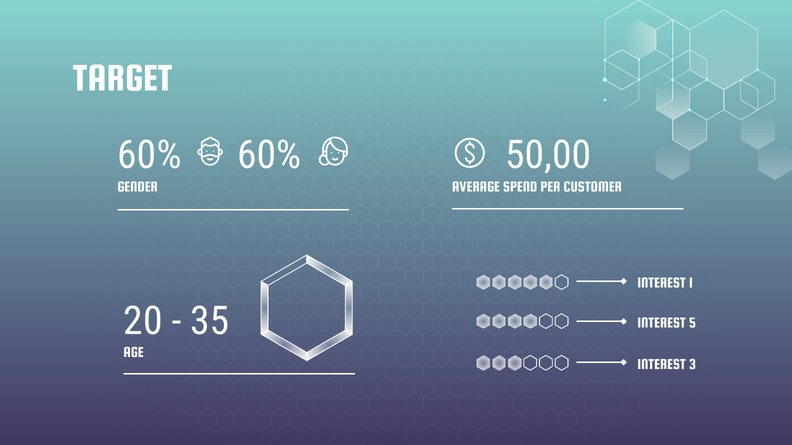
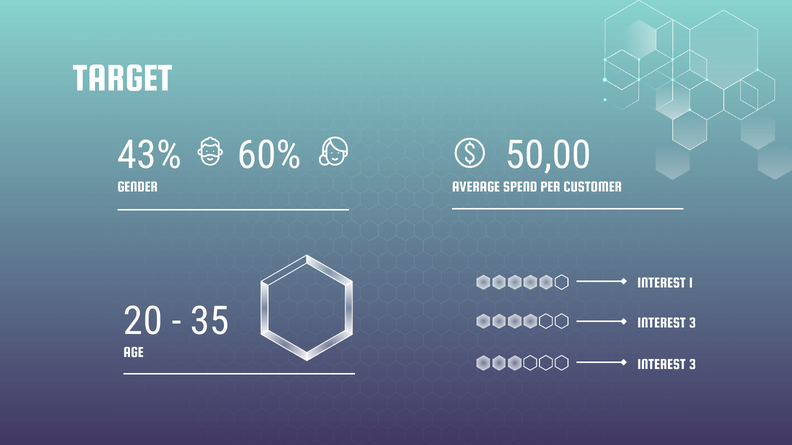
60%: 60% -> 43% (149, 156)
5: 5 -> 3 (692, 323)
